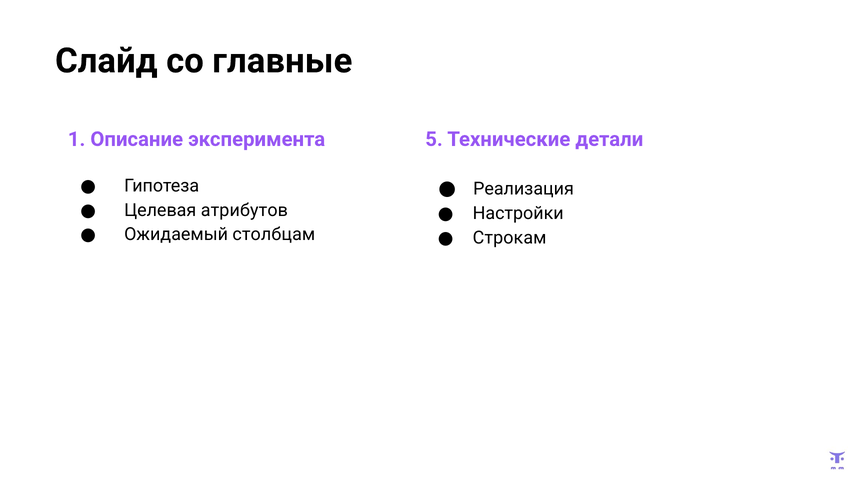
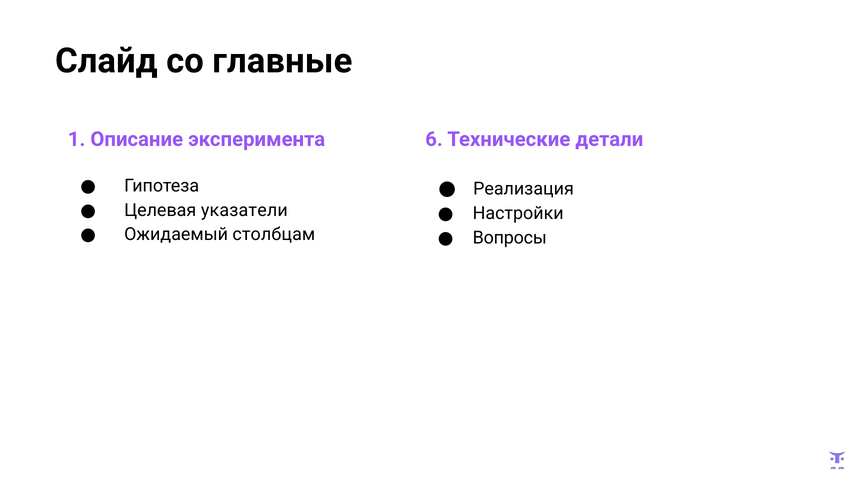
5: 5 -> 6 (434, 139)
атрибутов: атрибутов -> указатели (244, 210)
Строкам: Строкам -> Вопросы (510, 238)
